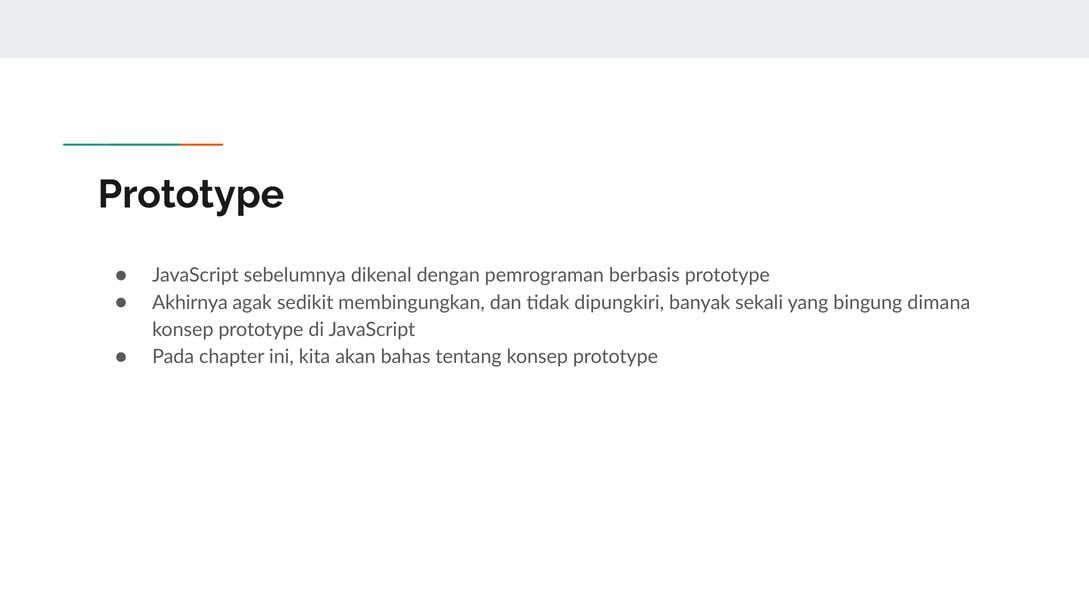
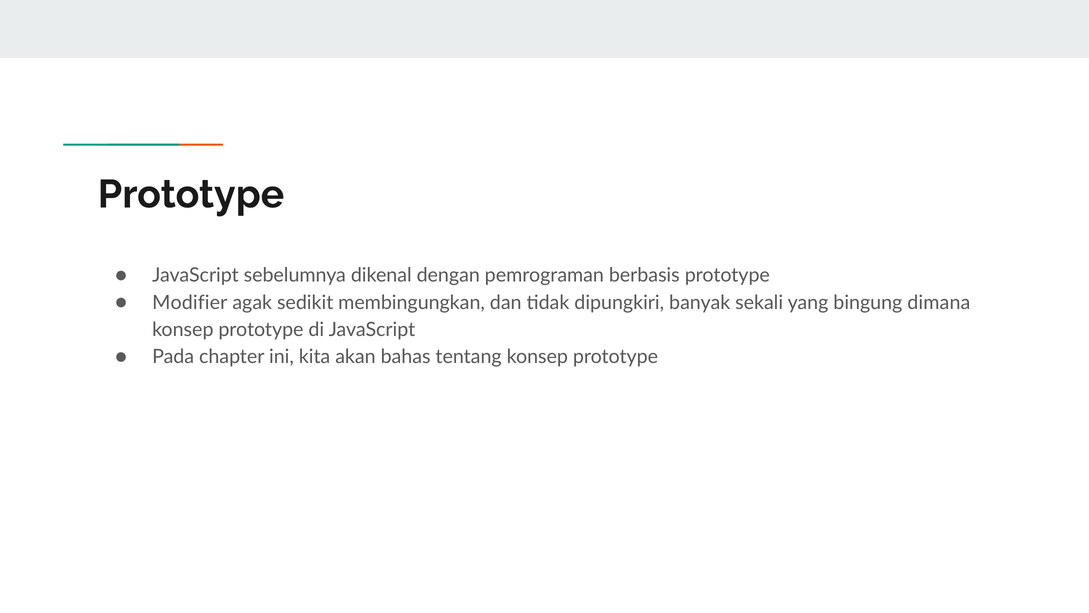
Akhirnya: Akhirnya -> Modifier (190, 302)
